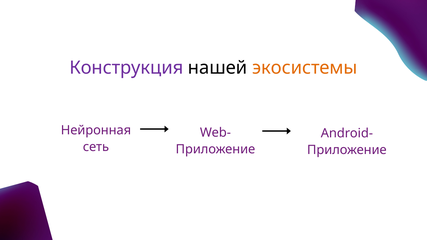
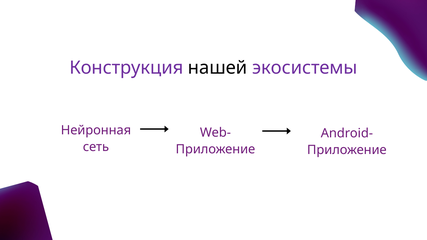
экосистемы colour: orange -> purple (305, 68)
